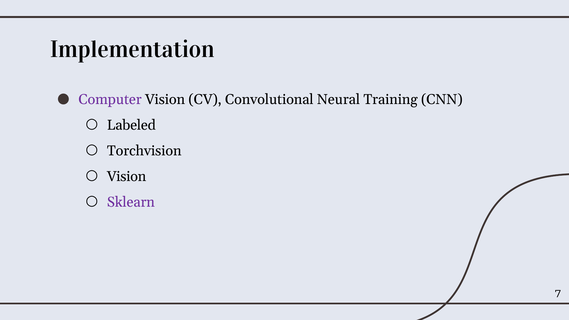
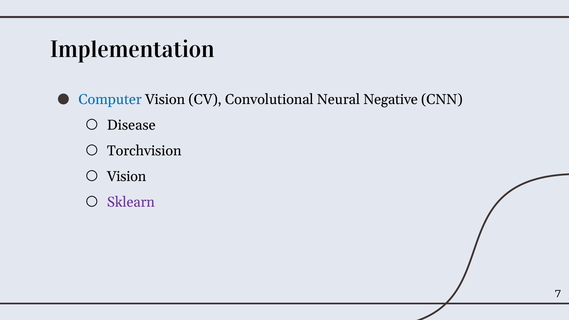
Computer colour: purple -> blue (110, 100)
Training: Training -> Negative (391, 100)
Labeled: Labeled -> Disease (131, 125)
